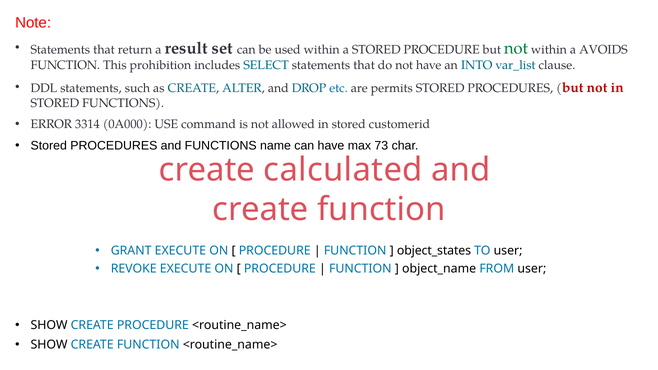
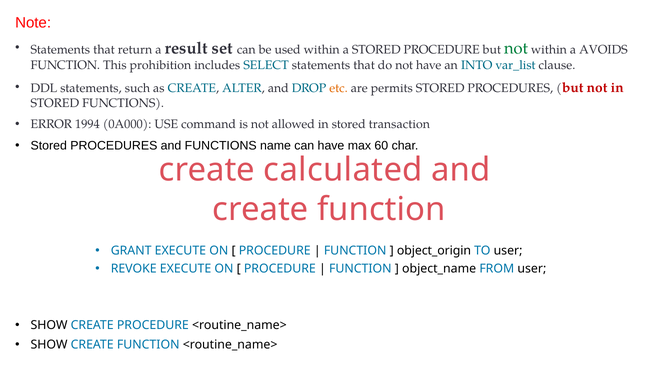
etc colour: blue -> orange (338, 88)
3314: 3314 -> 1994 (87, 124)
customerid: customerid -> transaction (399, 124)
73: 73 -> 60 (381, 146)
object_states: object_states -> object_origin (434, 251)
